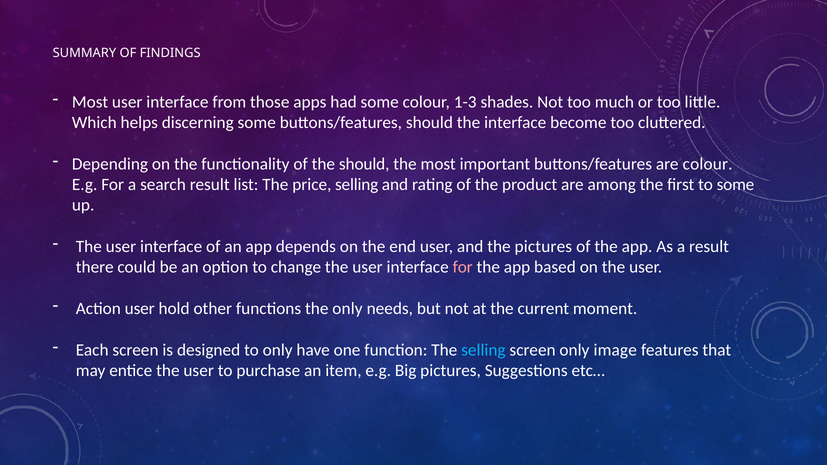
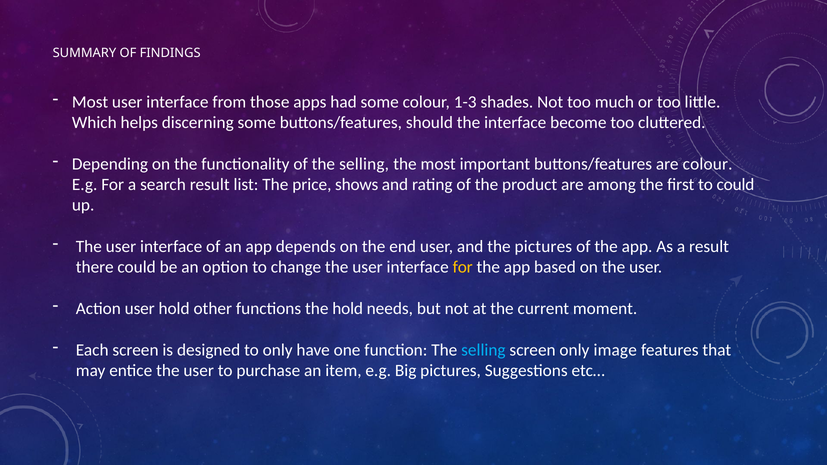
of the should: should -> selling (364, 164)
price selling: selling -> shows (357, 185)
to some: some -> could (735, 185)
for colour: pink -> yellow (463, 267)
the only: only -> hold (348, 309)
